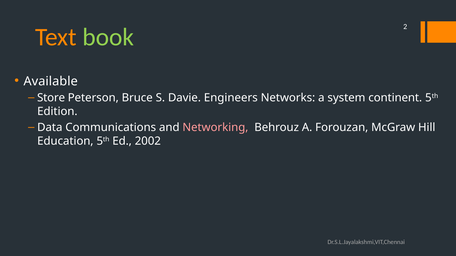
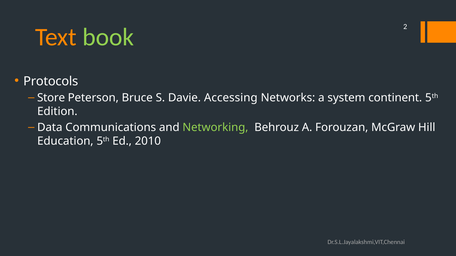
Available: Available -> Protocols (51, 81)
Engineers: Engineers -> Accessing (231, 98)
Networking colour: pink -> light green (215, 128)
2002: 2002 -> 2010 (148, 141)
